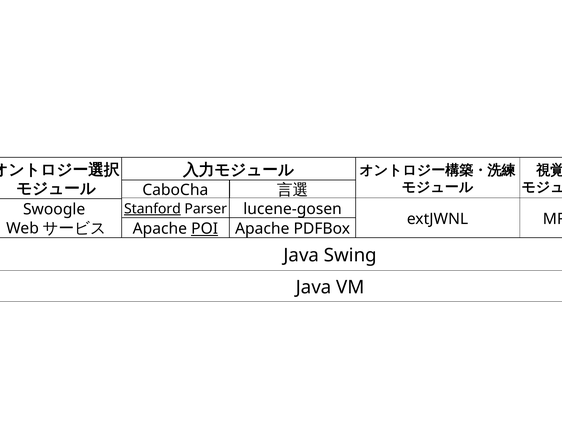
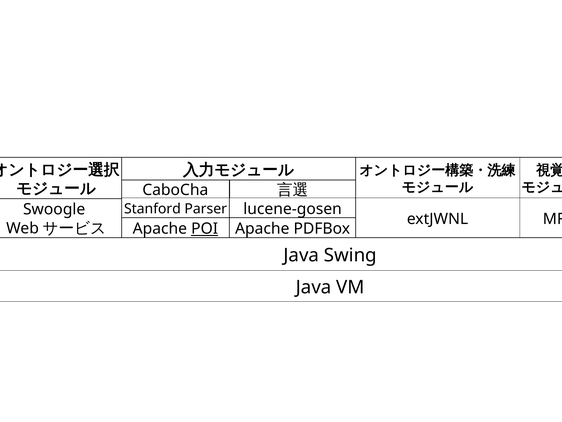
Stanford underline: present -> none (152, 209)
